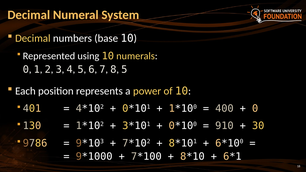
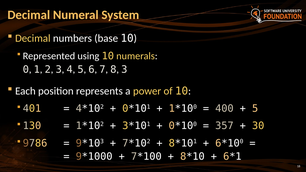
8 5: 5 -> 3 (124, 69)
0: 0 -> 5 (255, 109)
910: 910 -> 357 (224, 126)
